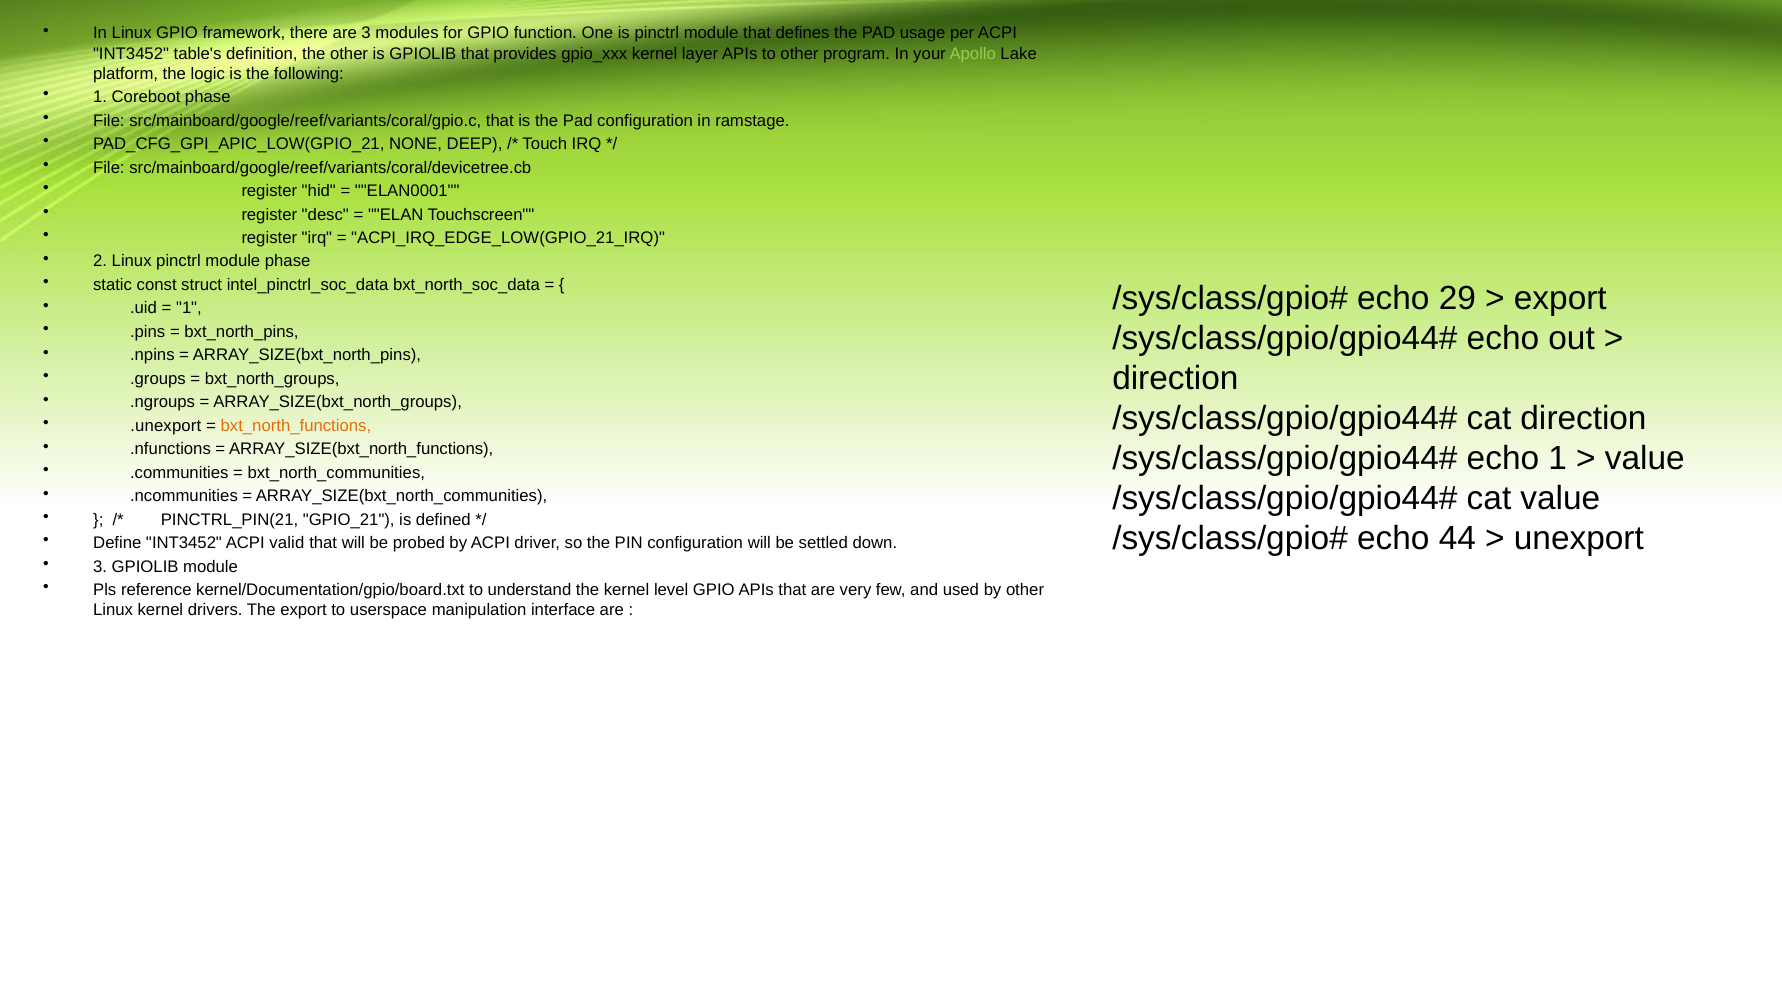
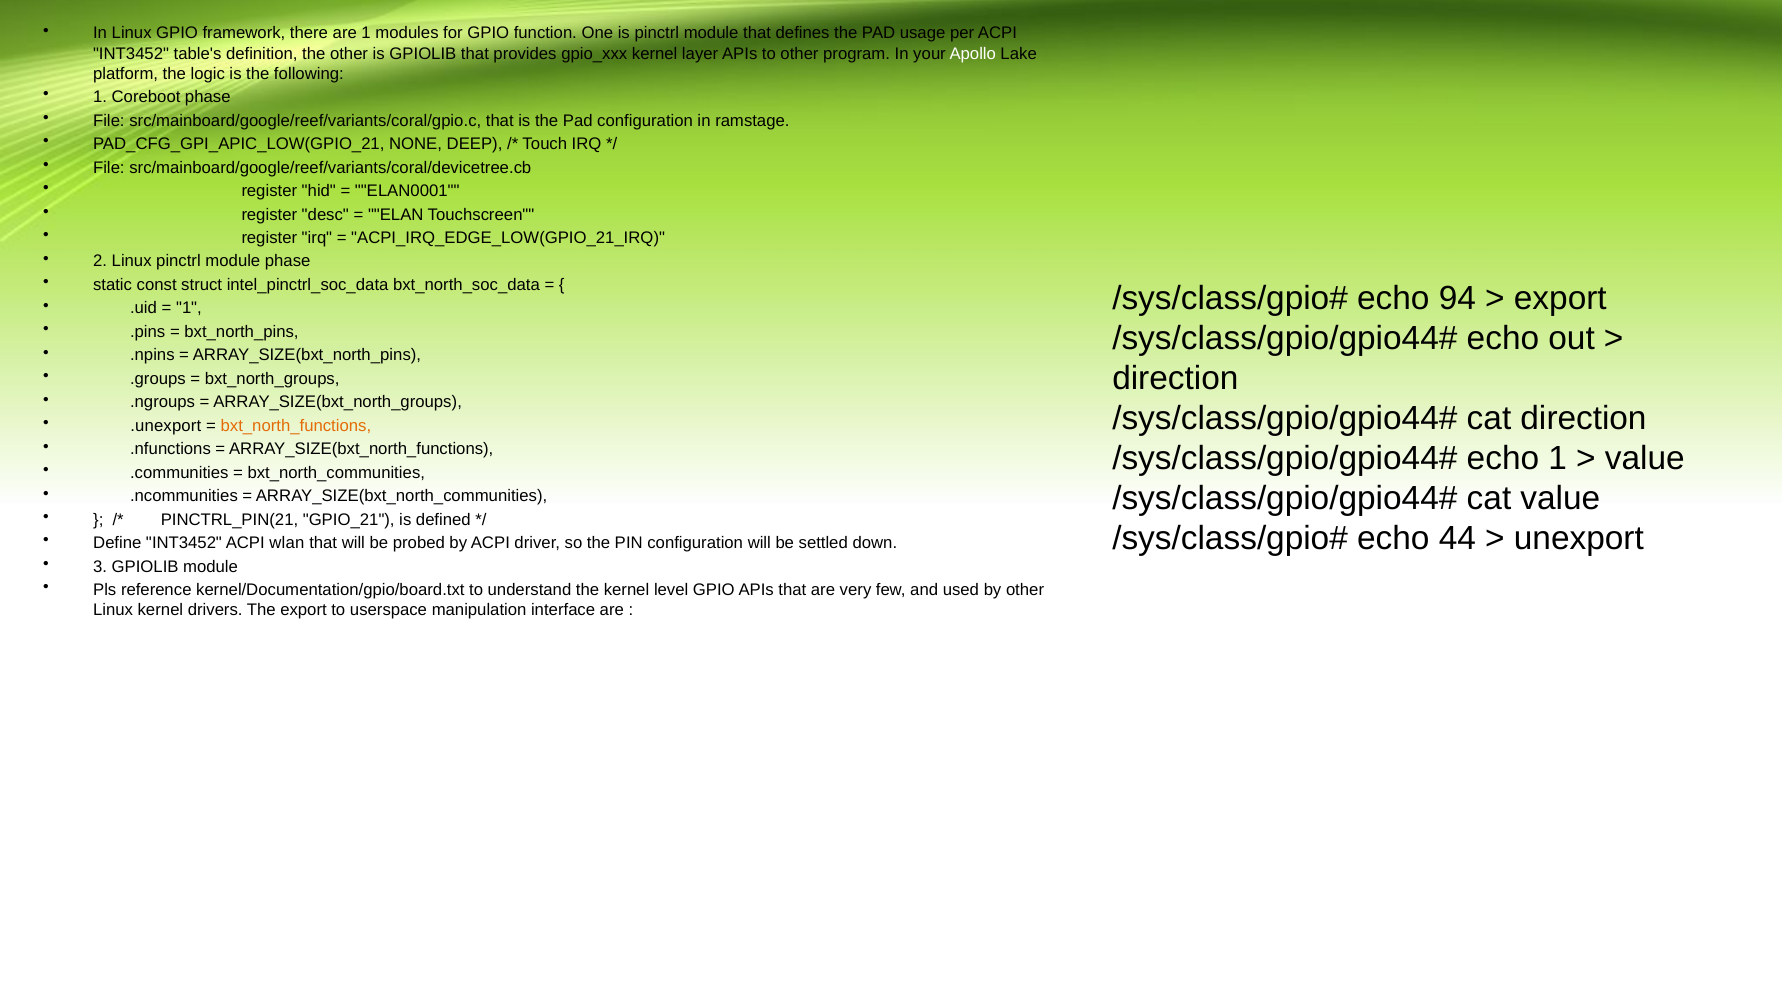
are 3: 3 -> 1 (366, 33)
Apollo colour: light green -> white (973, 53)
29: 29 -> 94 (1457, 298)
valid: valid -> wlan (287, 543)
